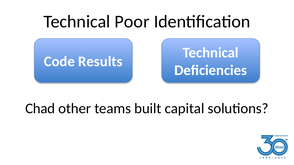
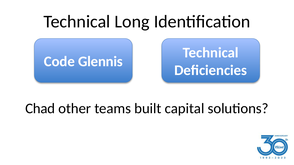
Poor: Poor -> Long (132, 22)
Results: Results -> Glennis (100, 62)
